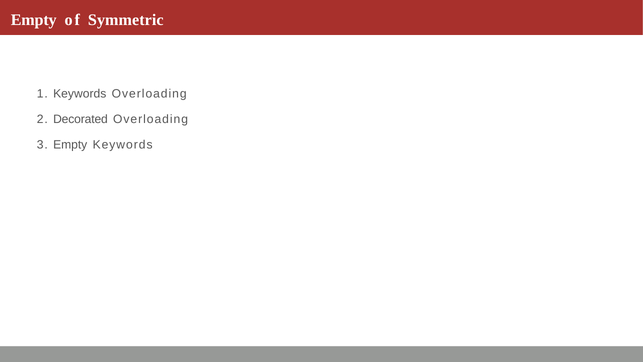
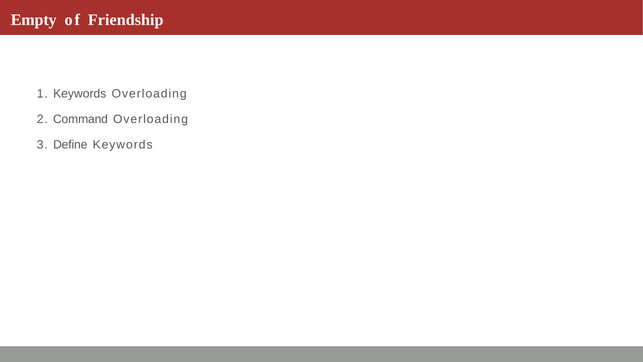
Symmetric: Symmetric -> Friendship (126, 20)
Decorated: Decorated -> Command (80, 119)
3 Empty: Empty -> Define (70, 144)
